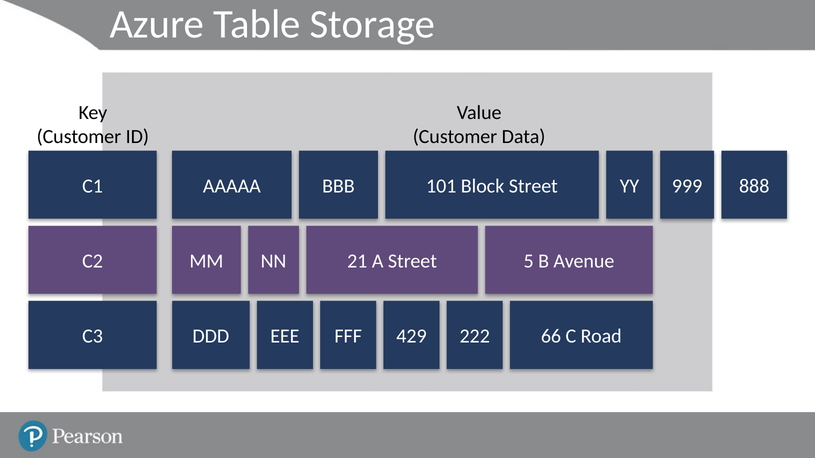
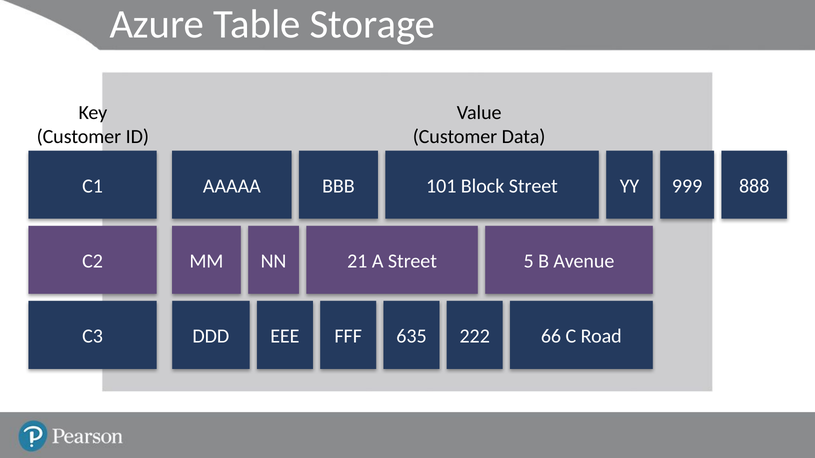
429: 429 -> 635 (411, 337)
